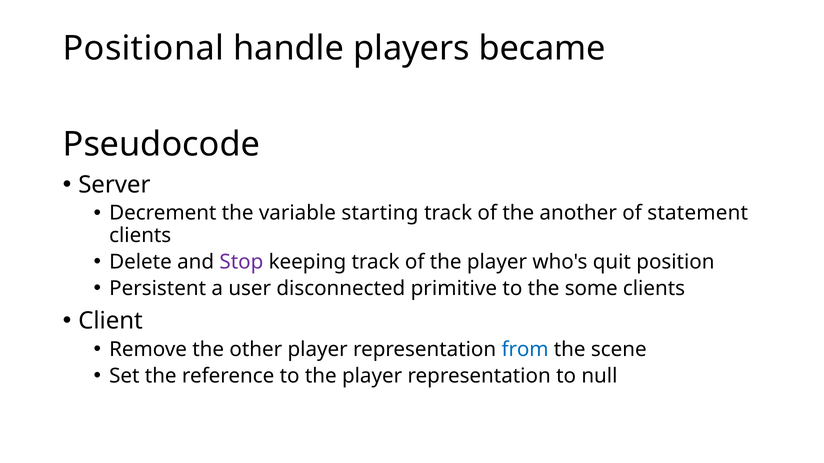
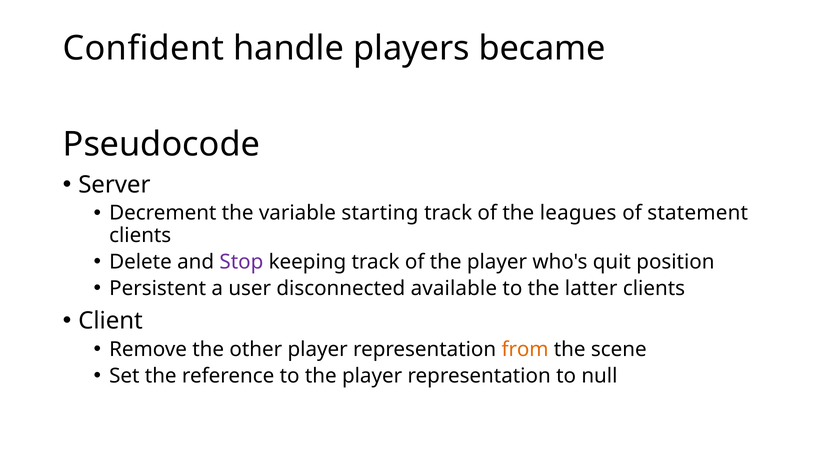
Positional: Positional -> Confident (143, 49)
another: another -> leagues (578, 213)
primitive: primitive -> available (454, 289)
some: some -> latter (591, 289)
from colour: blue -> orange (525, 350)
